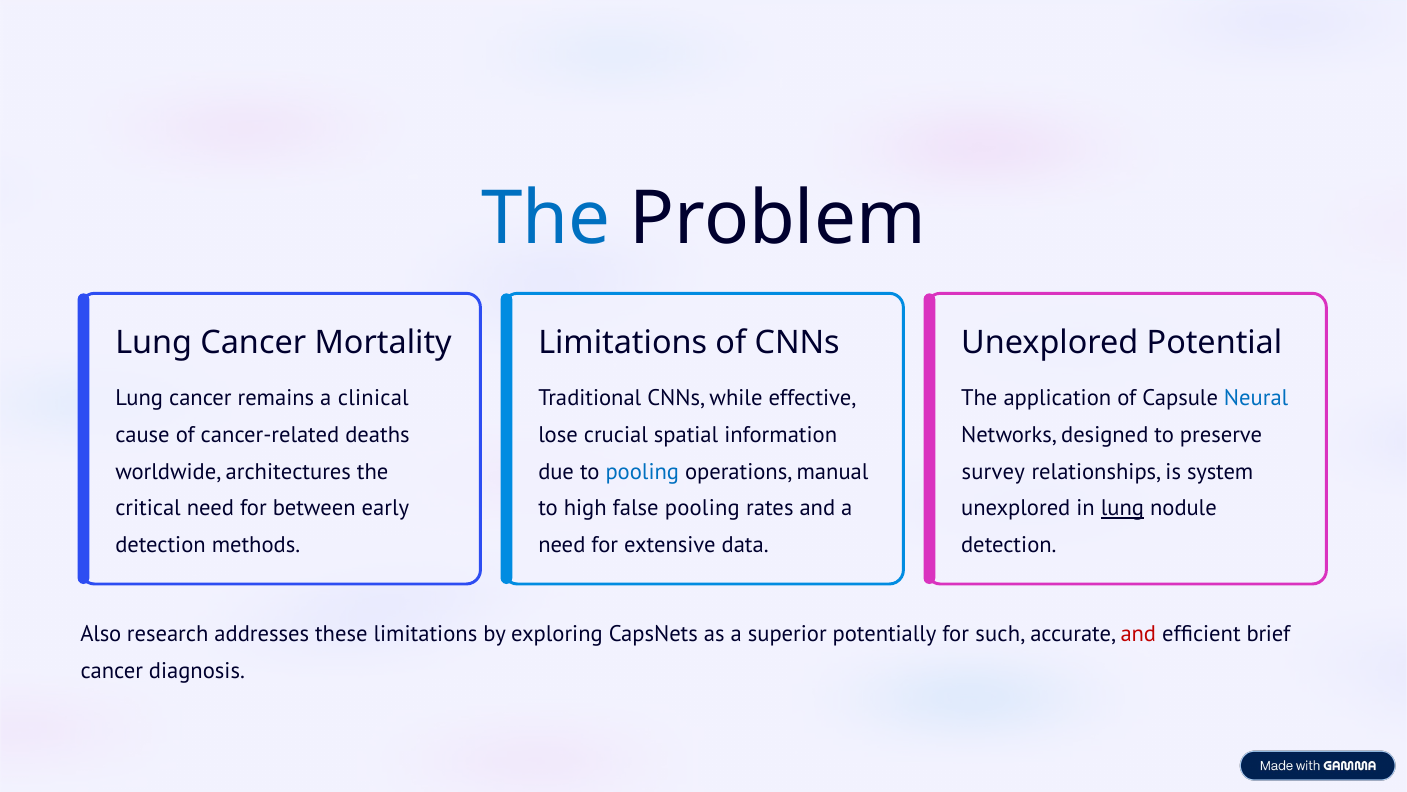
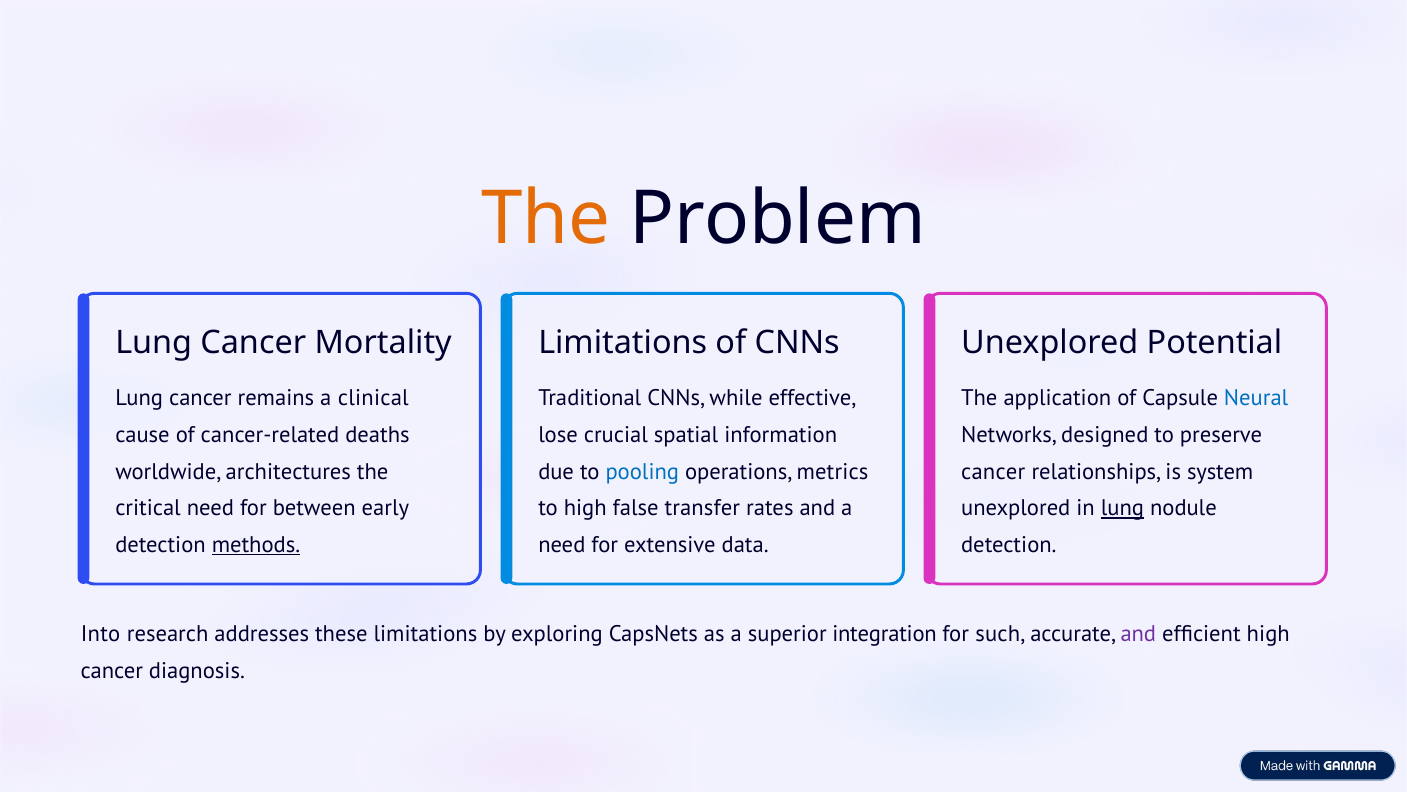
The colour: blue -> orange (546, 219)
manual: manual -> metrics (833, 471)
survey: survey -> cancer (993, 471)
false pooling: pooling -> transfer (702, 508)
methods underline: none -> present (256, 545)
Also: Also -> Into (101, 634)
potentially: potentially -> integration (885, 634)
and colour: red -> purple (1138, 634)
efficient brief: brief -> high (1268, 634)
